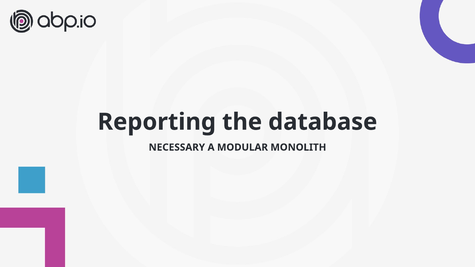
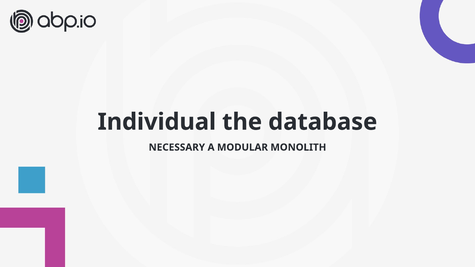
Reporting: Reporting -> Individual (157, 122)
